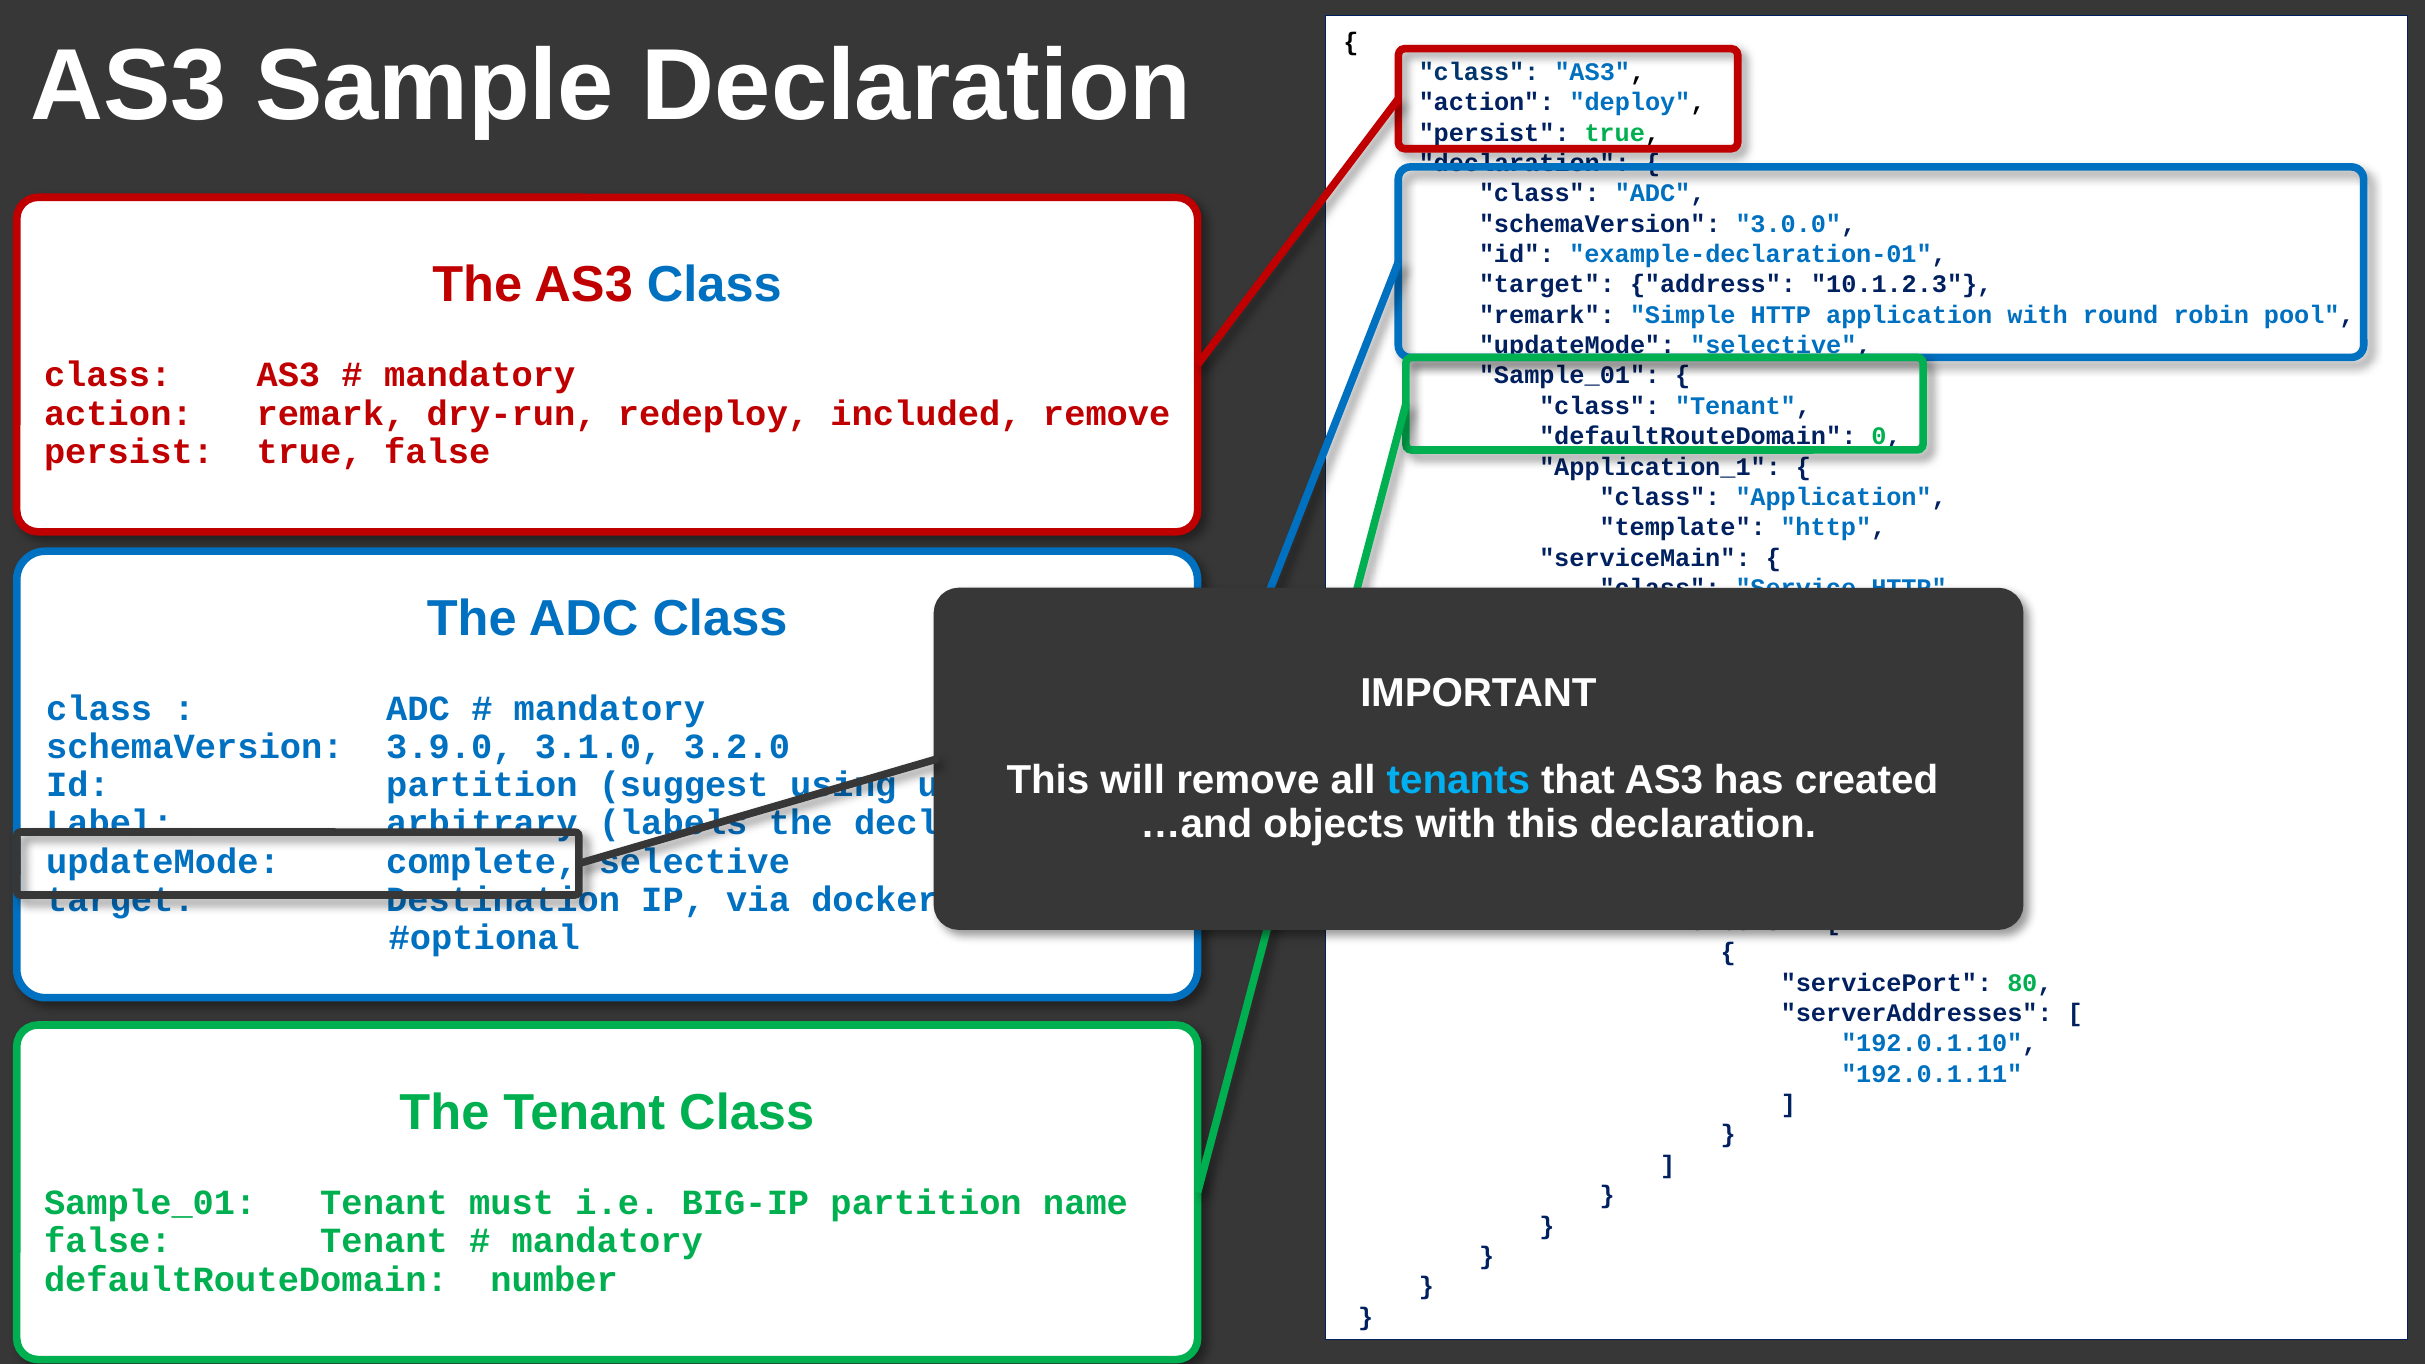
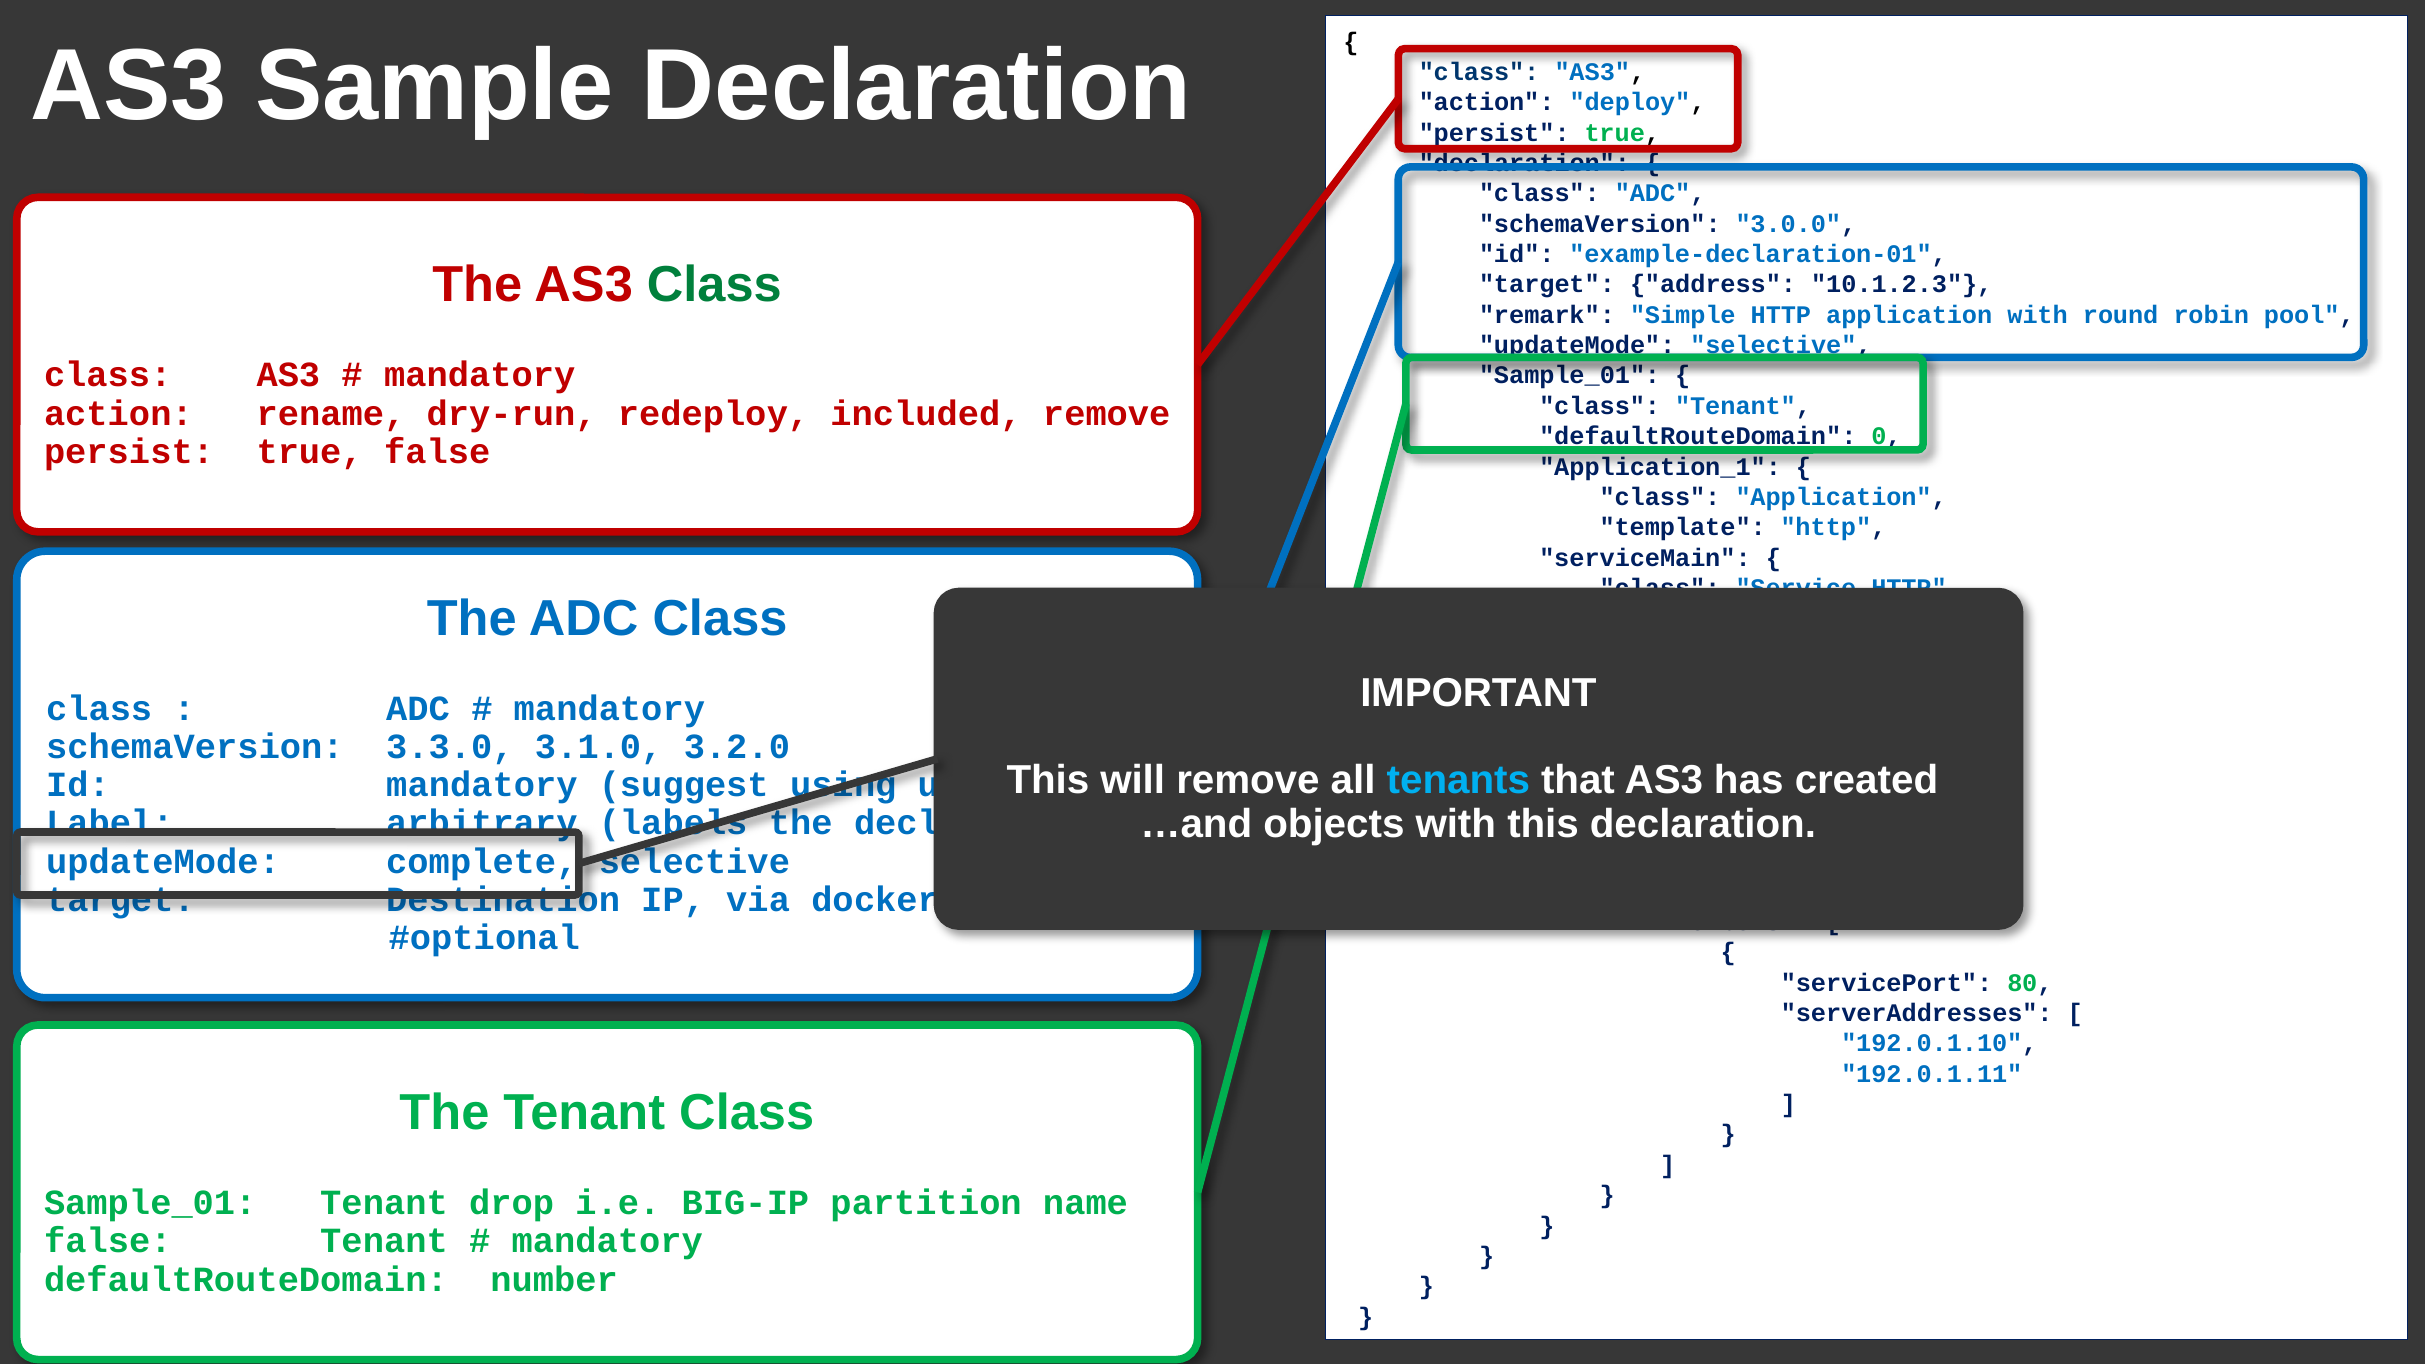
Class colour: blue -> green (714, 285)
action remark: remark -> rename (331, 413)
3.9.0: 3.9.0 -> 3.3.0 (450, 747)
Id partition: partition -> mandatory (482, 785)
must: must -> drop (512, 1203)
